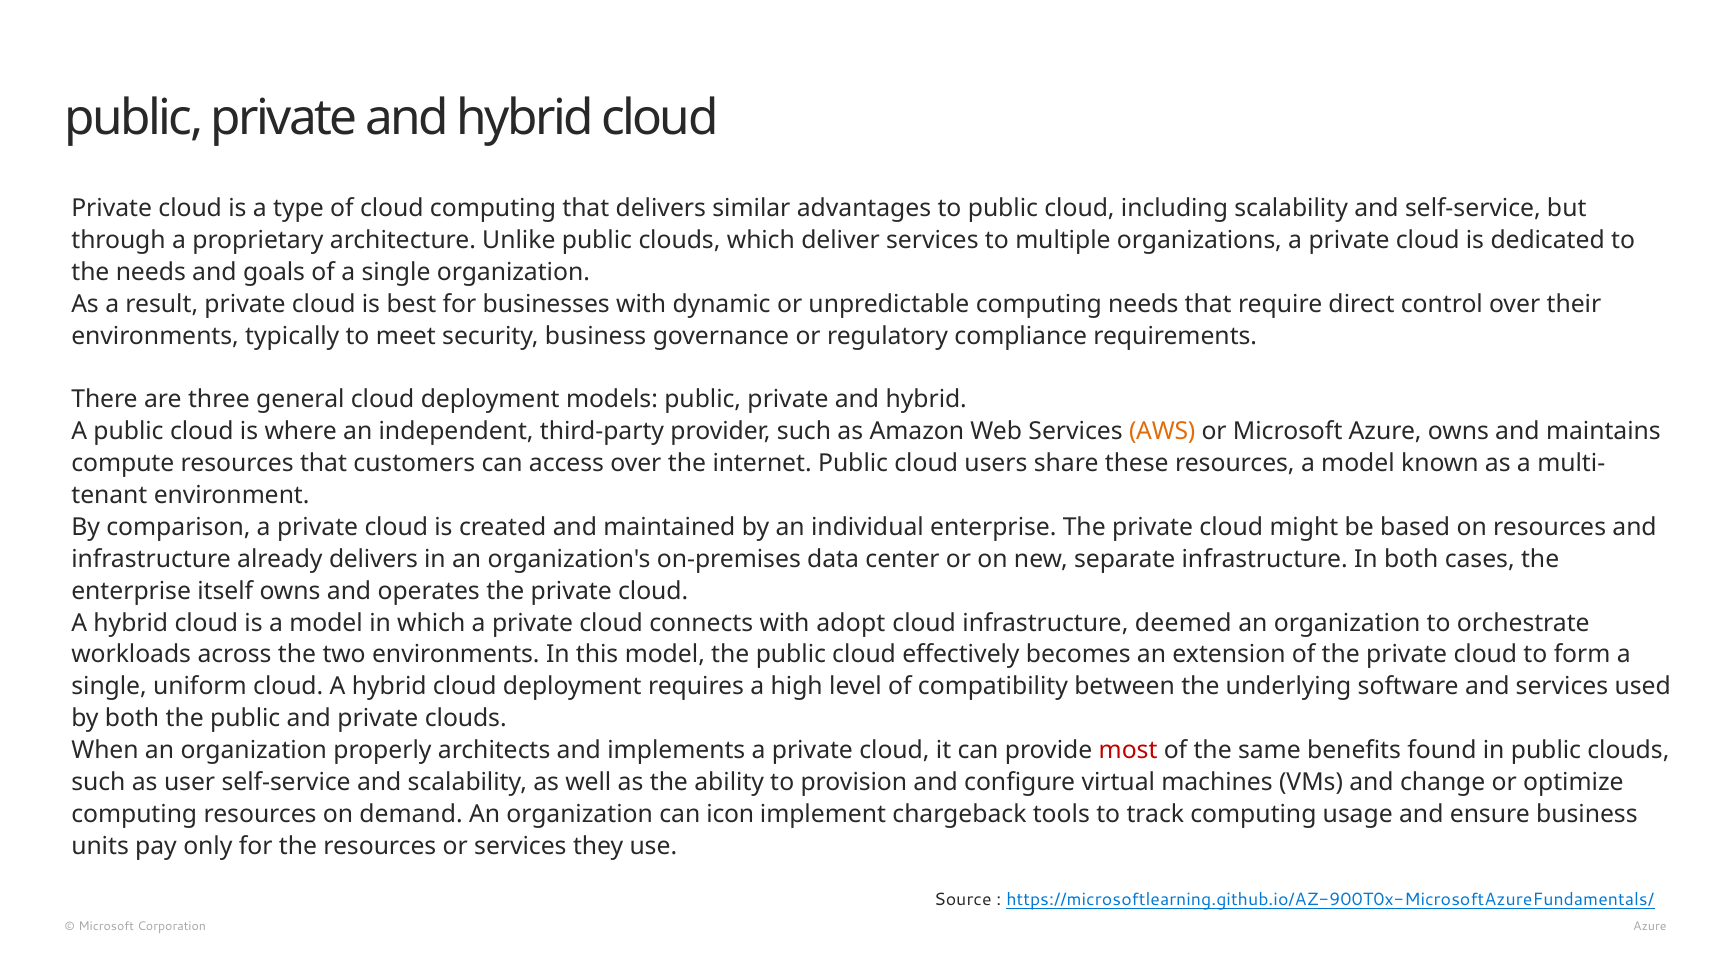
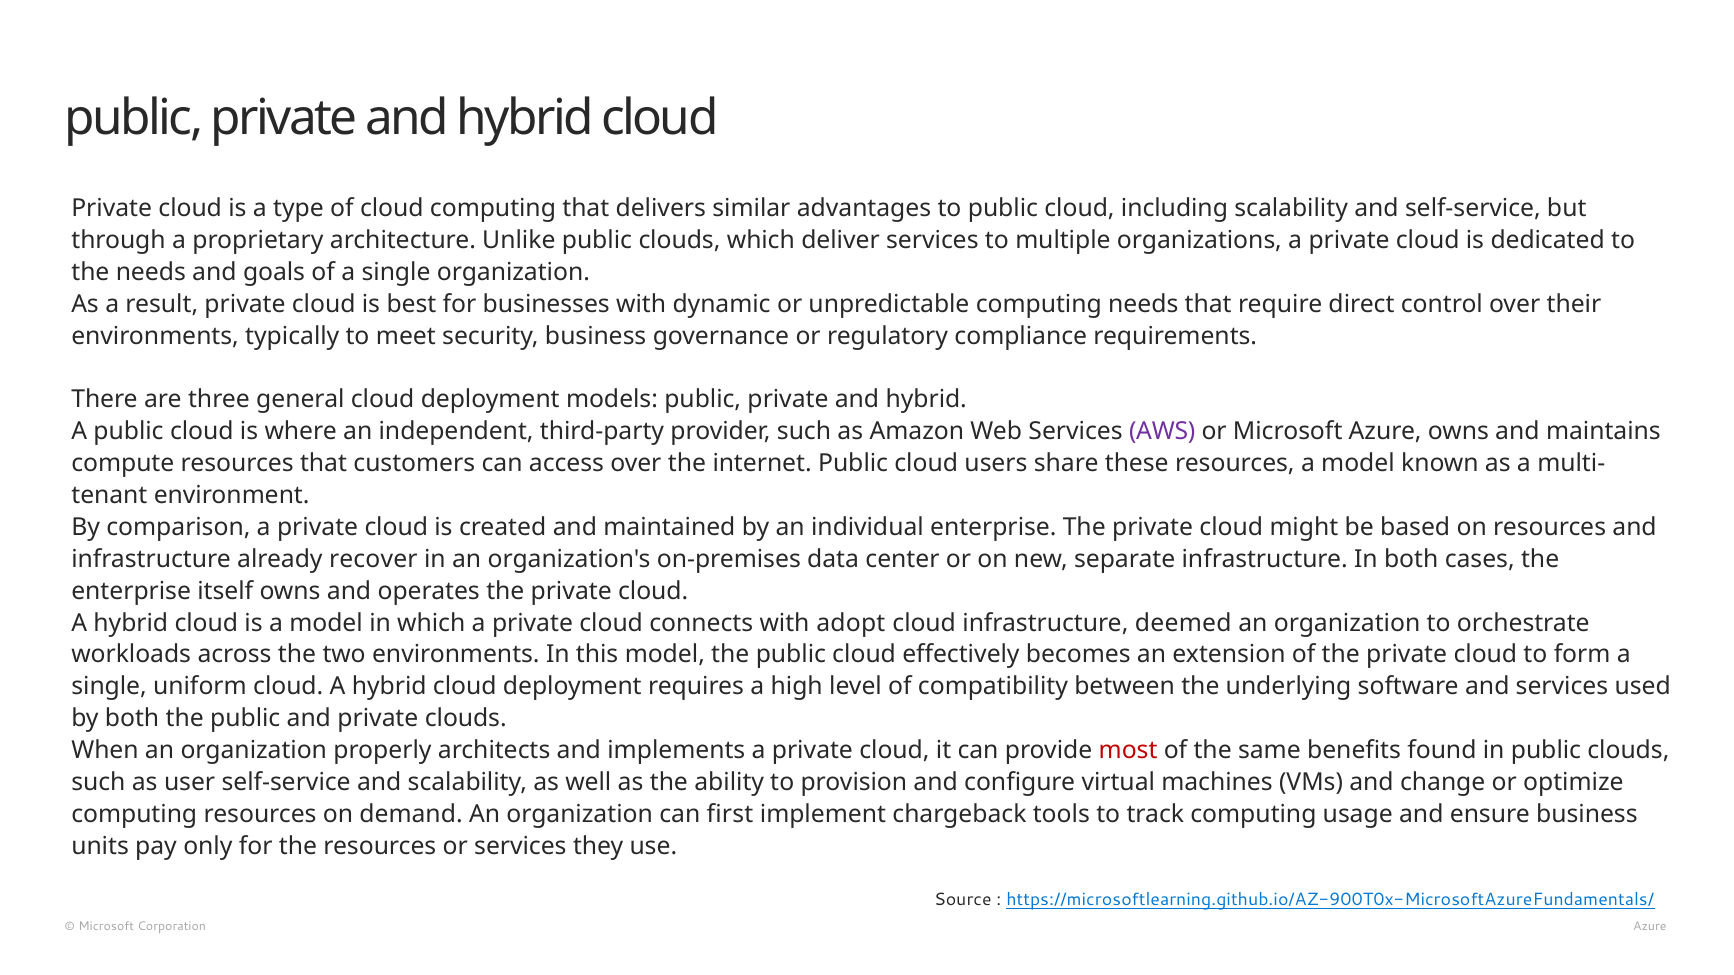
AWS colour: orange -> purple (1162, 432)
already delivers: delivers -> recover (373, 559)
icon: icon -> first (730, 814)
